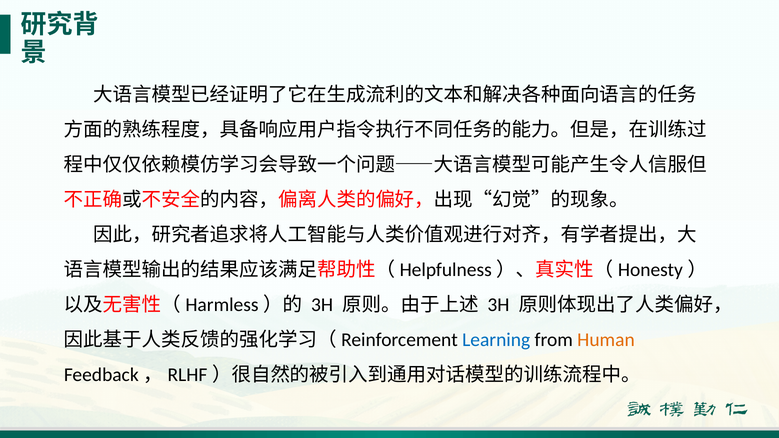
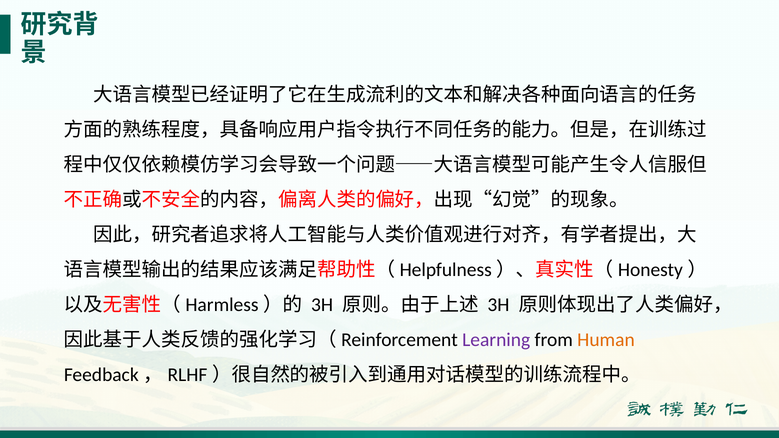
Learning colour: blue -> purple (496, 340)
